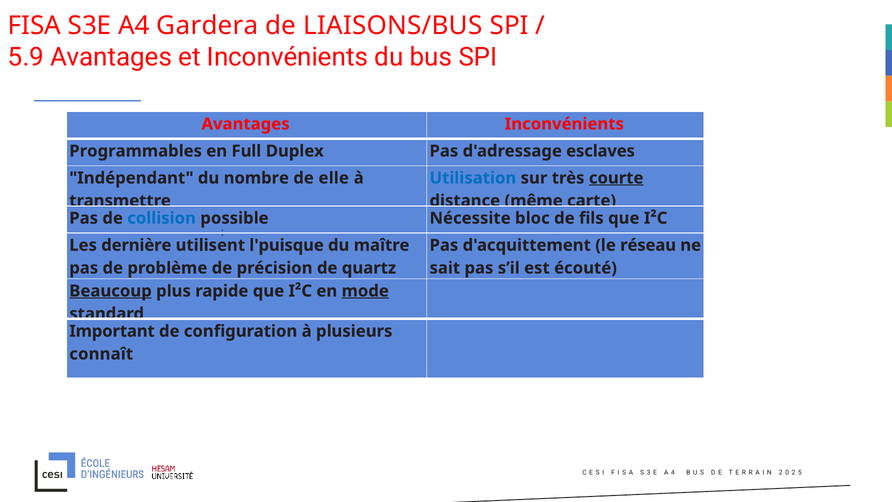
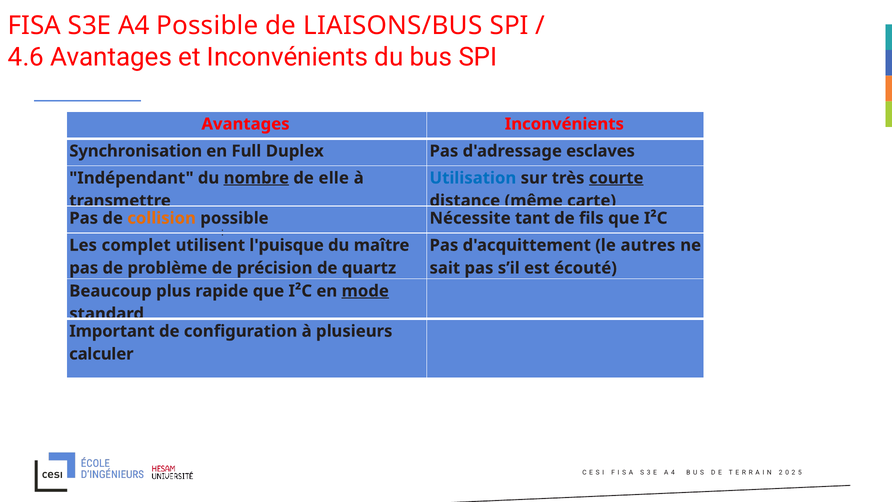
A4 Gardera: Gardera -> Possible (207, 26)
5.9: 5.9 -> 4.6 (26, 57)
Programmables: Programmables -> Synchronisation (136, 151)
nombre underline: none -> present (256, 178)
collision colour: blue -> orange (162, 218)
bloc: bloc -> tant (532, 218)
dernière: dernière -> complet (136, 245)
réseau: réseau -> autres (648, 245)
Beaucoup underline: present -> none (111, 291)
connaît: connaît -> calculer (101, 354)
